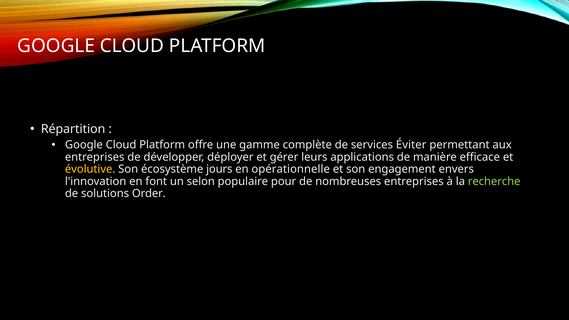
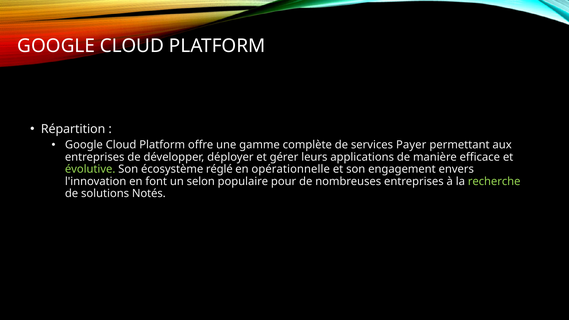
Éviter: Éviter -> Payer (411, 145)
évolutive colour: yellow -> light green (90, 169)
jours: jours -> réglé (219, 169)
Order: Order -> Notés (149, 193)
